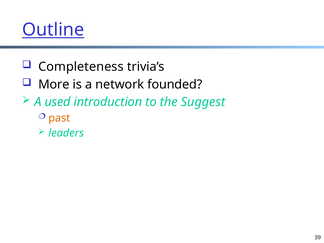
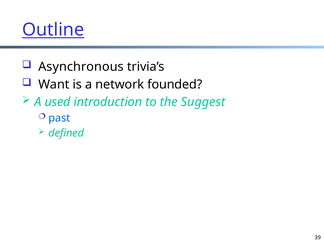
Completeness: Completeness -> Asynchronous (81, 67)
More: More -> Want (54, 84)
past colour: orange -> blue (59, 118)
leaders: leaders -> defined (66, 133)
